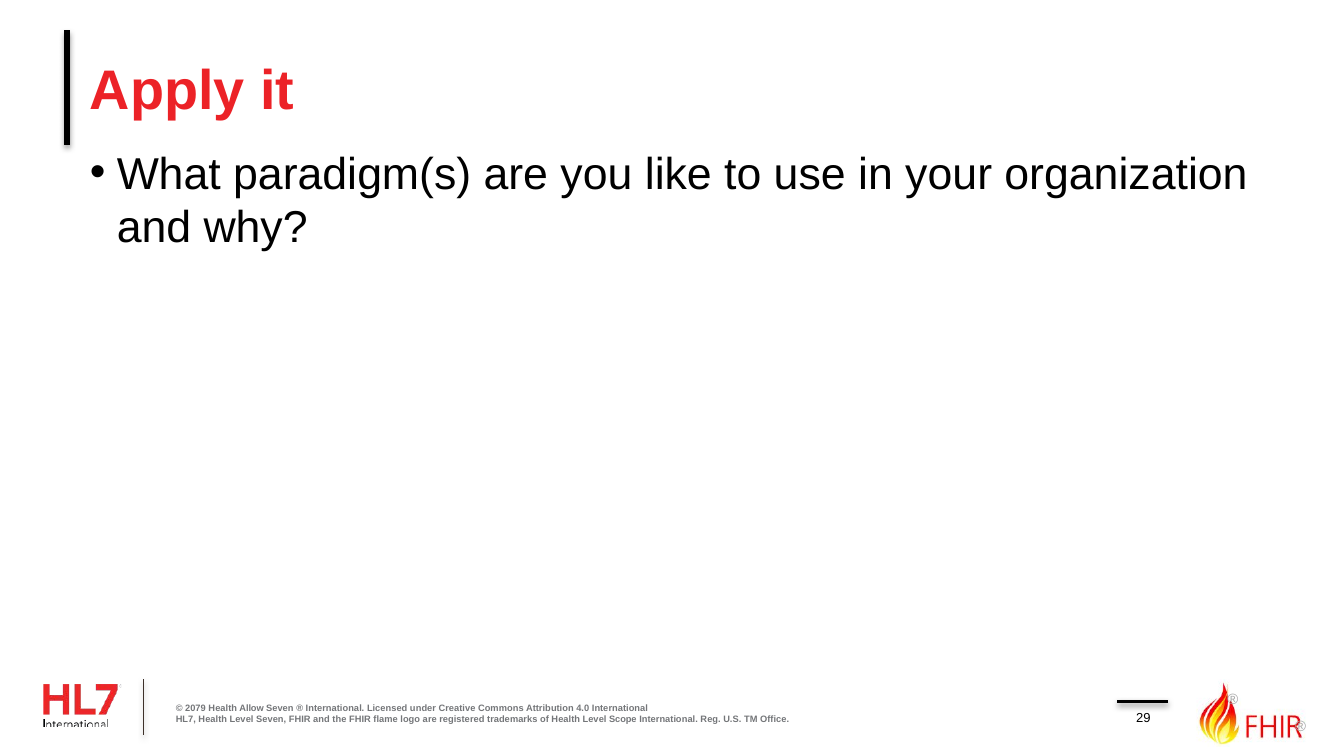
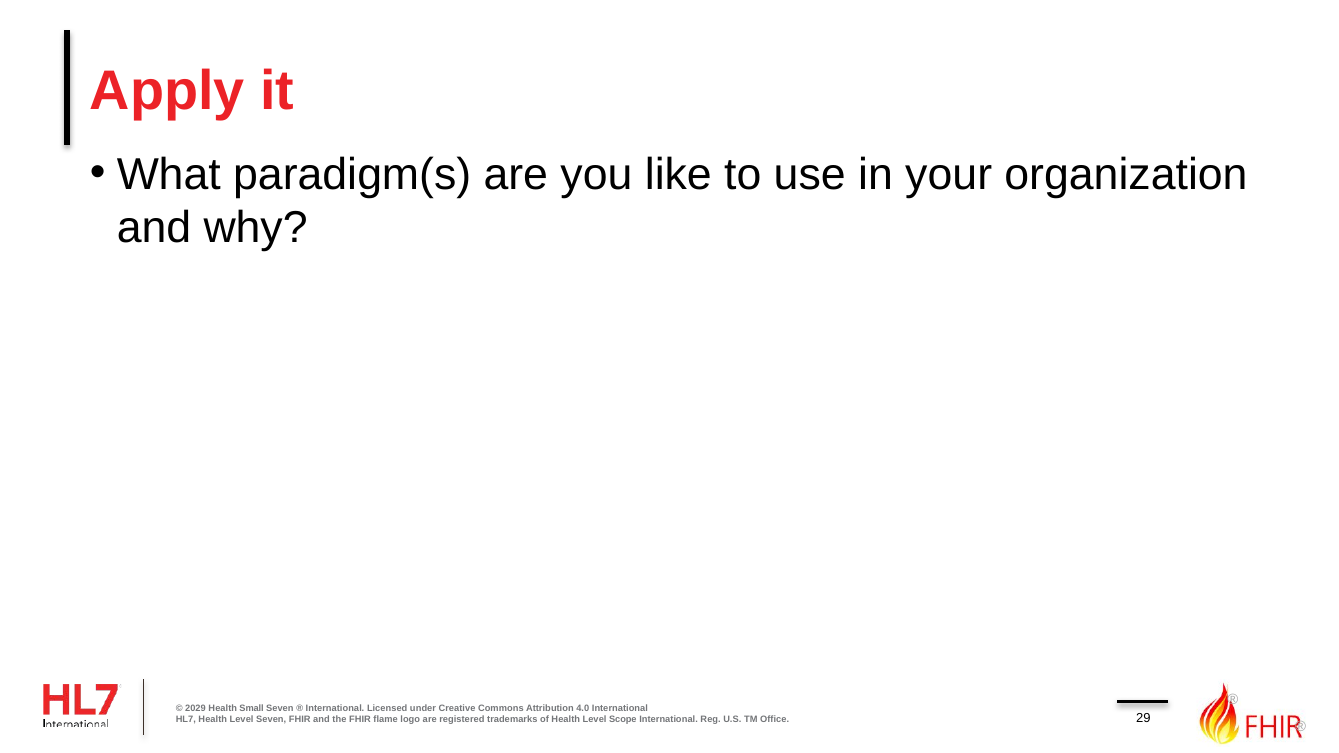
2079: 2079 -> 2029 (195, 709)
Allow: Allow -> Small (252, 709)
